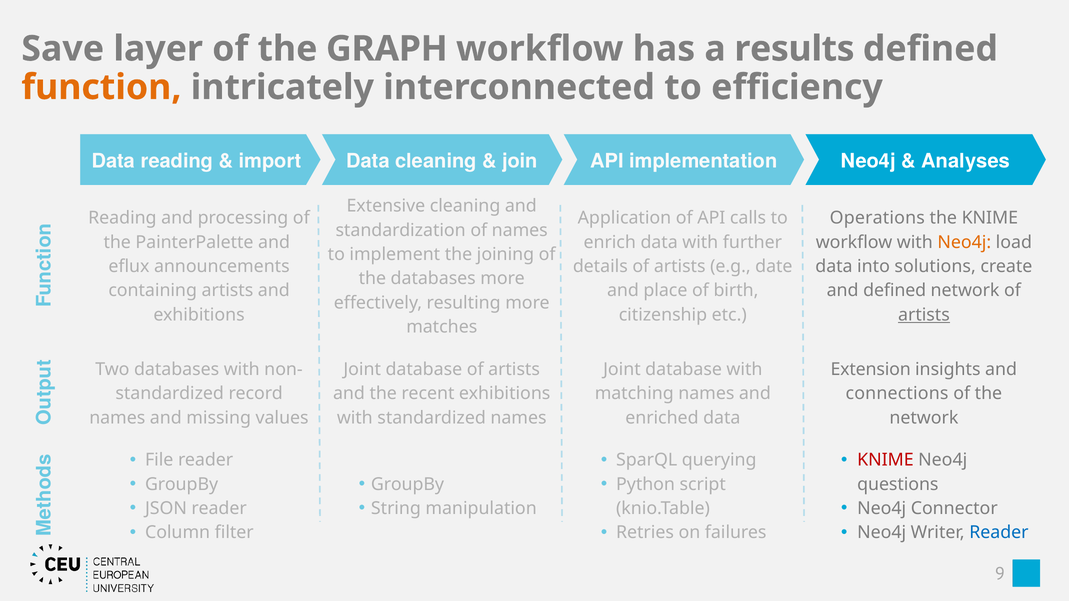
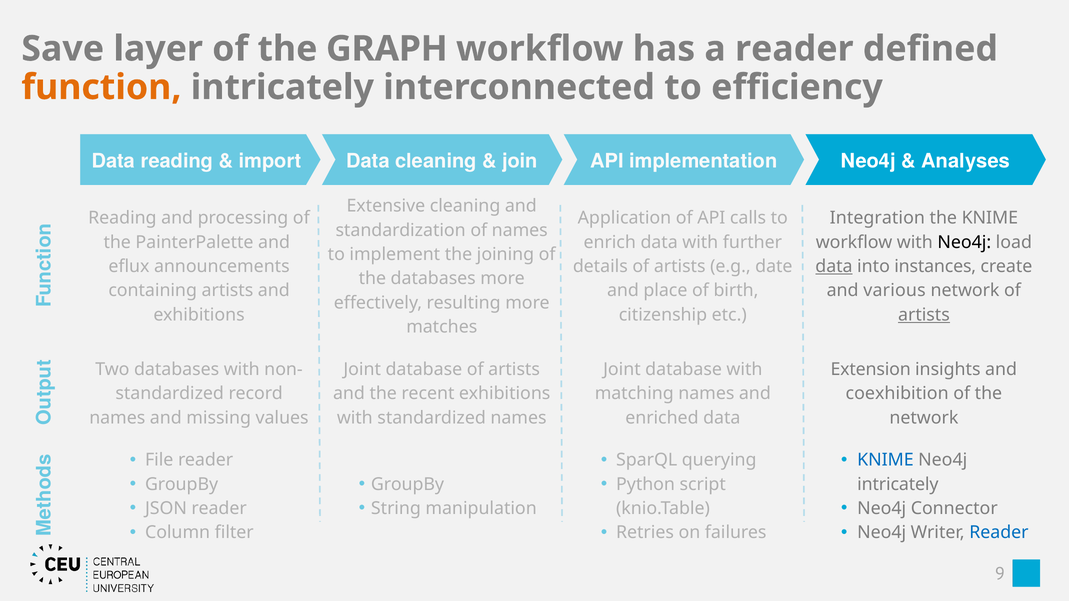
a results: results -> reader (794, 49)
Operations: Operations -> Integration (877, 218)
Neo4j colour: orange -> black (964, 242)
data underline: none -> present (834, 267)
solutions: solutions -> instances (935, 267)
and defined: defined -> various (895, 291)
connections: connections -> coexhibition (897, 394)
KNIME colour: red -> blue (885, 460)
questions: questions -> intricately (898, 484)
